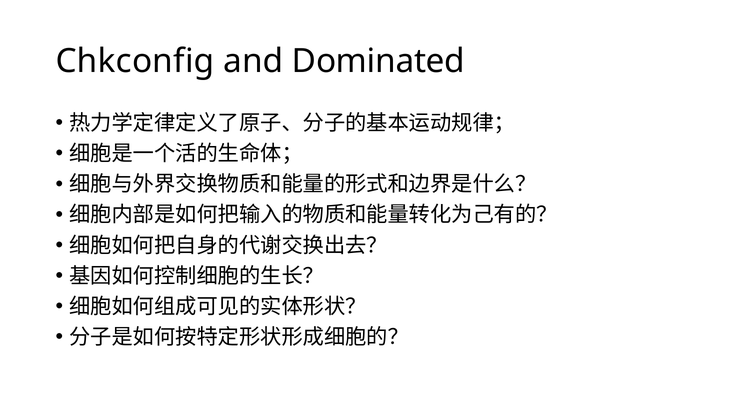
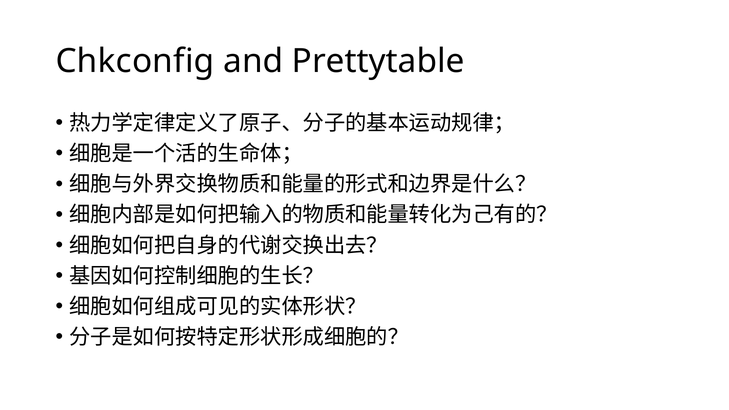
Dominated: Dominated -> Prettytable (378, 61)
